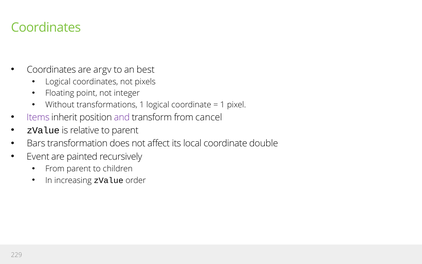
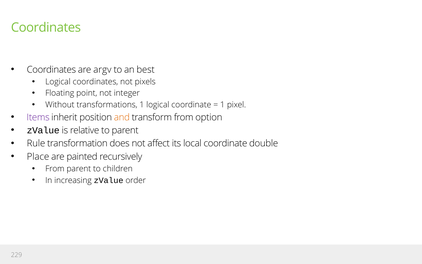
and colour: purple -> orange (122, 117)
cancel: cancel -> option (209, 117)
Bars: Bars -> Rule (36, 143)
Event: Event -> Place (38, 157)
